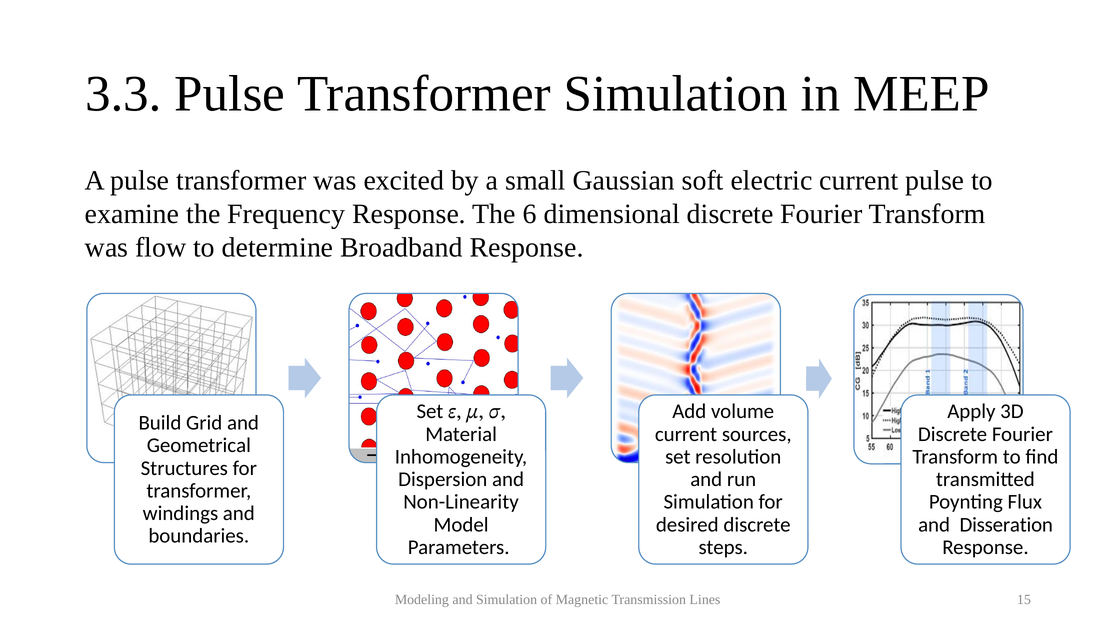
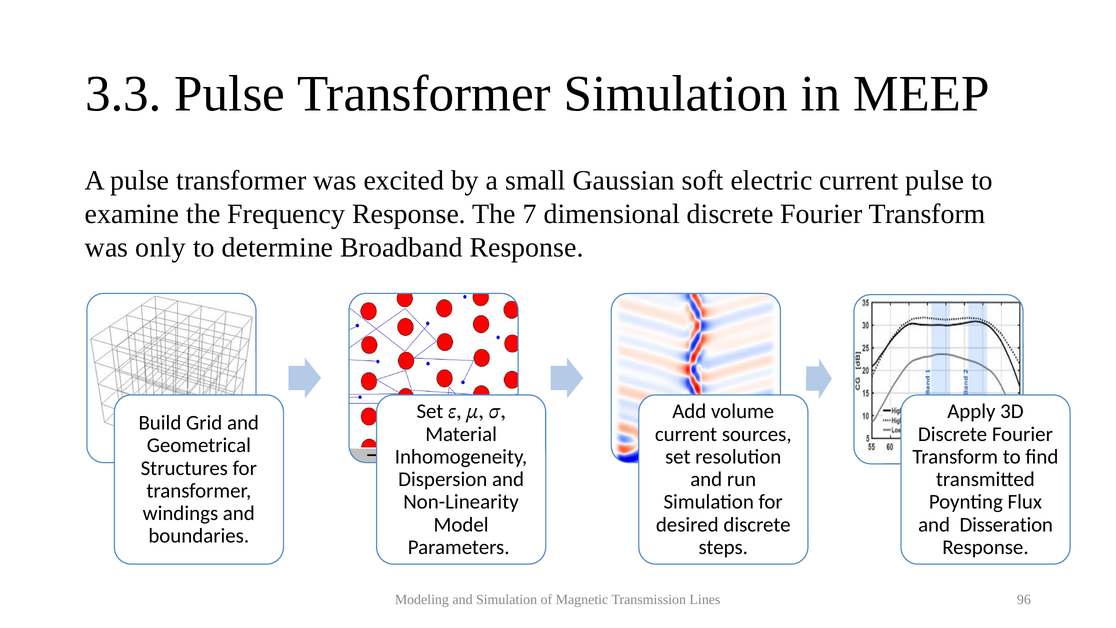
6: 6 -> 7 (530, 214)
flow: flow -> only (161, 247)
15: 15 -> 96 (1024, 599)
